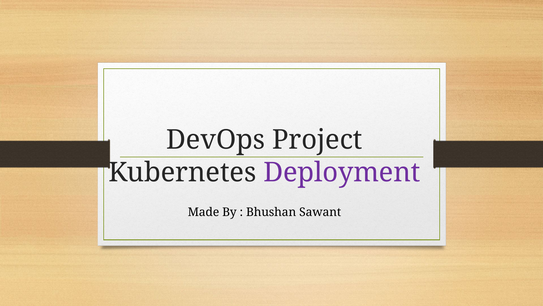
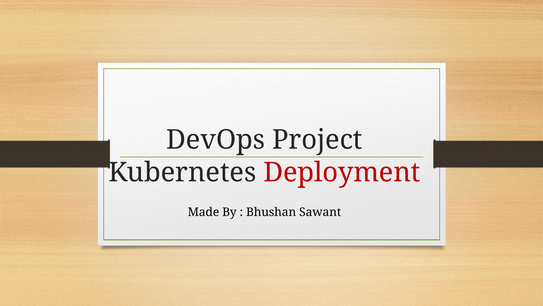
Deployment colour: purple -> red (342, 172)
